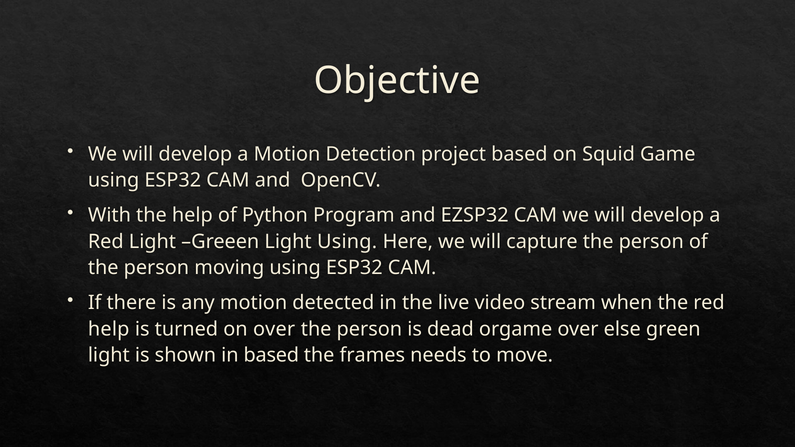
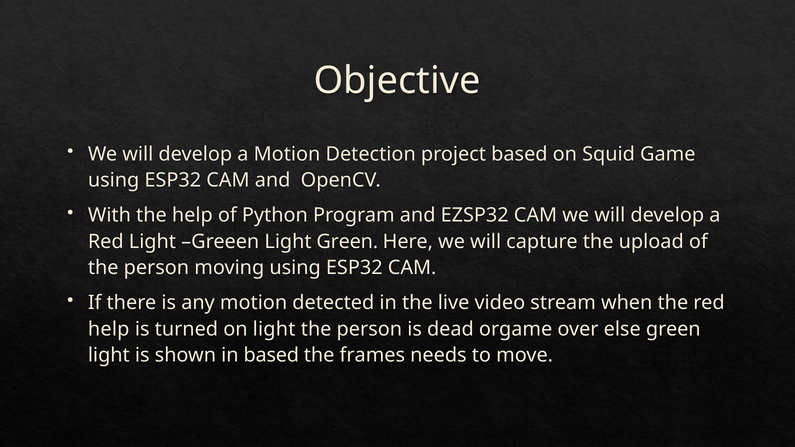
Light Using: Using -> Green (347, 242)
capture the person: person -> upload (651, 242)
on over: over -> light (274, 329)
